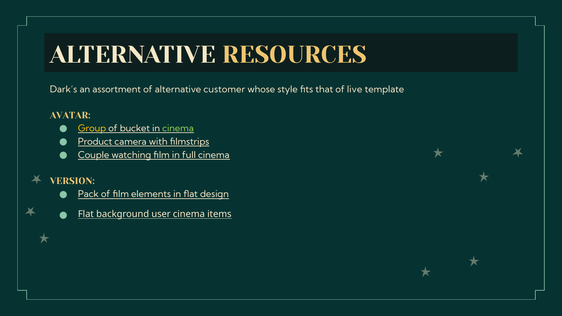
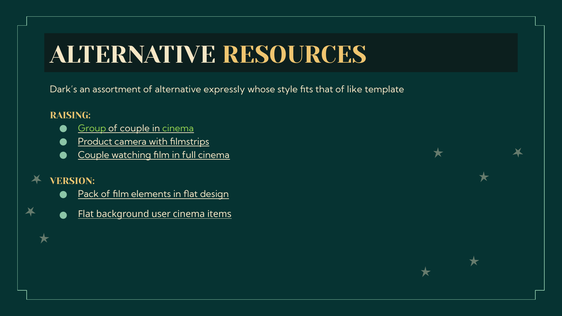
customer: customer -> expressly (224, 90)
live: live -> like (355, 90)
AVATAR: AVATAR -> RAISING (70, 115)
Group colour: yellow -> light green (92, 128)
of bucket: bucket -> couple (135, 128)
